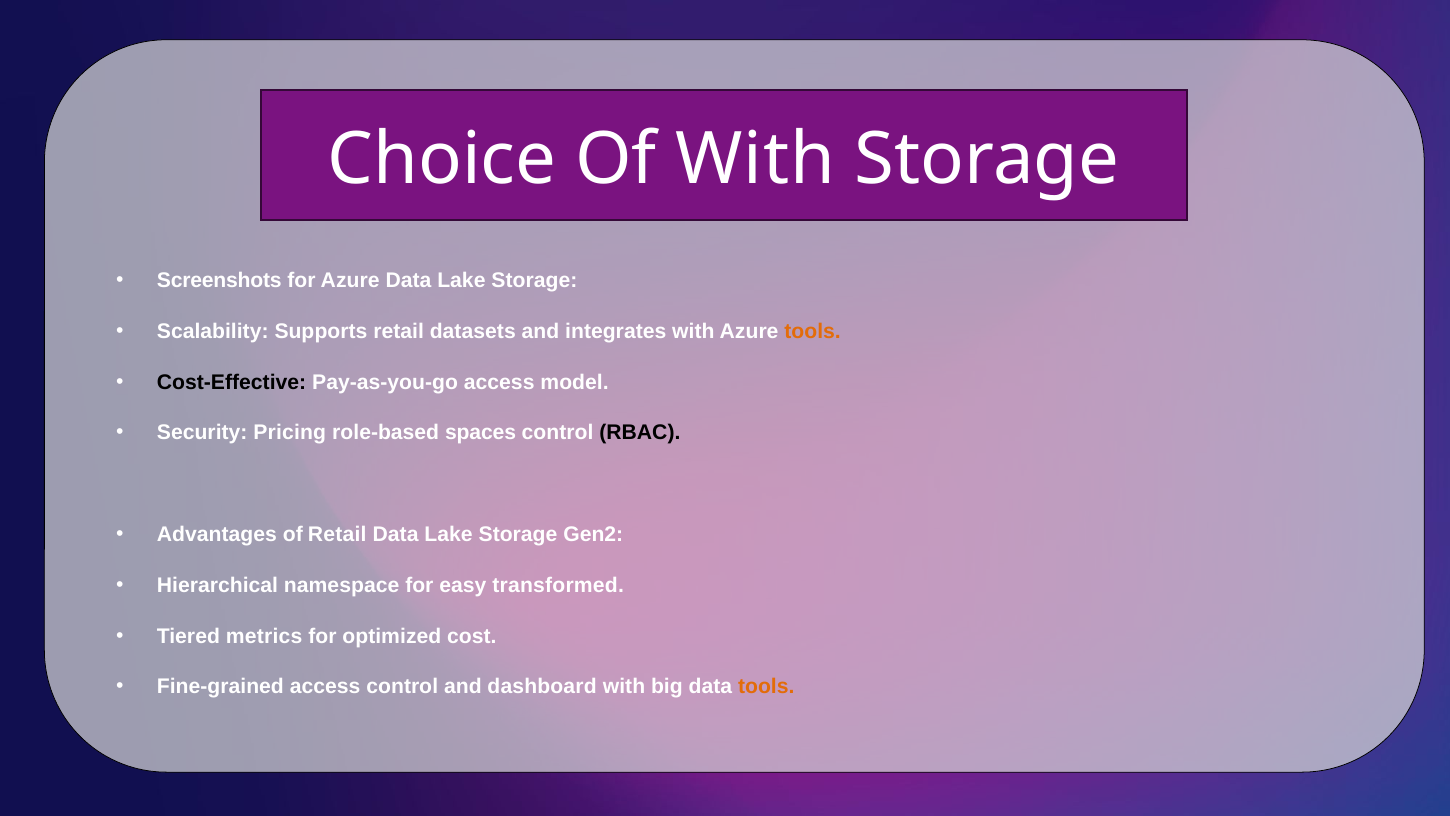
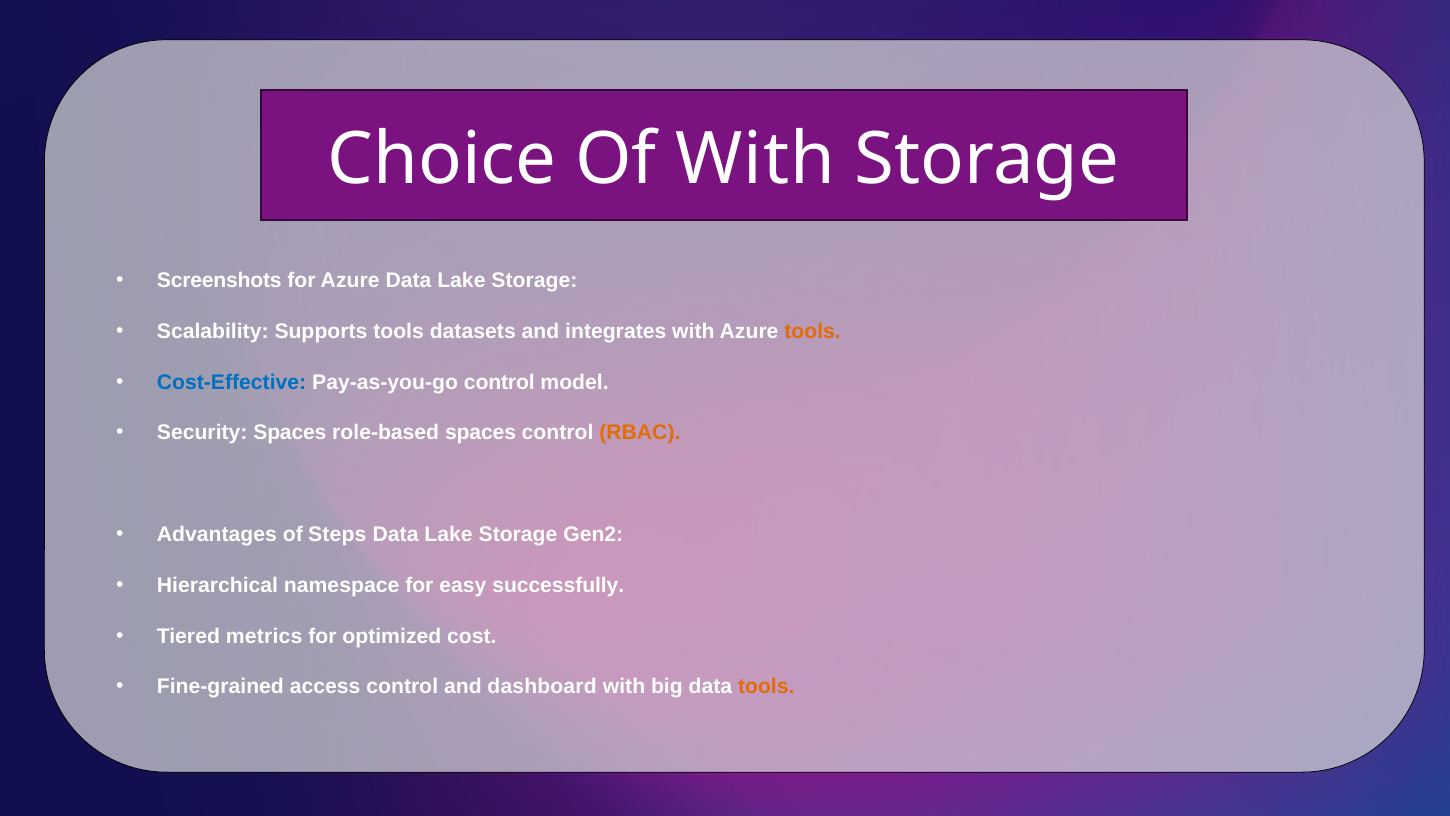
Supports retail: retail -> tools (399, 331)
Cost-Effective colour: black -> blue (232, 382)
Pay-as-you-go access: access -> control (499, 382)
Security Pricing: Pricing -> Spaces (290, 433)
RBAC colour: black -> orange (640, 433)
of Retail: Retail -> Steps (337, 534)
transformed: transformed -> successfully (558, 585)
